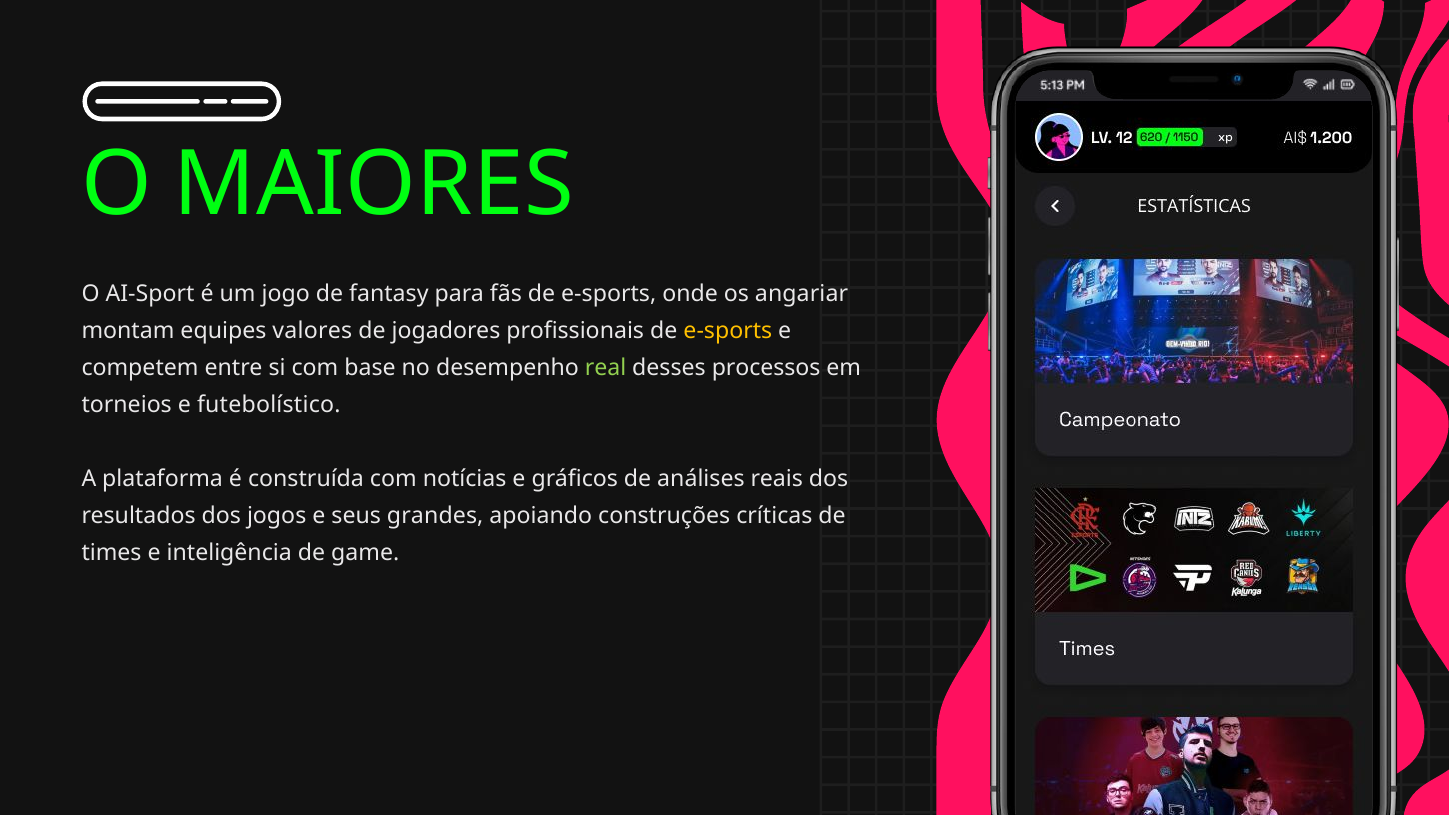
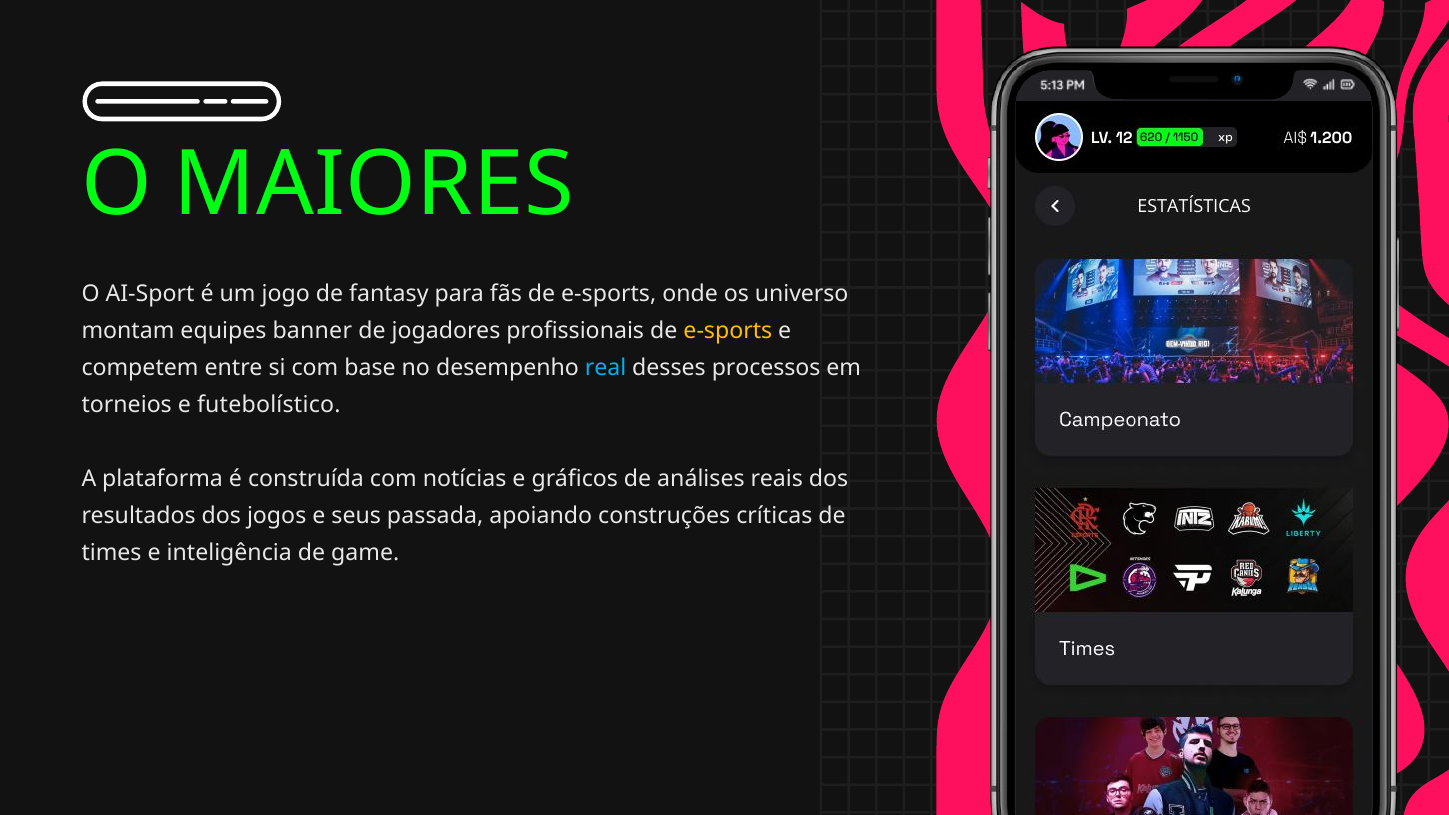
angariar: angariar -> universo (802, 294)
valores: valores -> banner (312, 331)
real colour: light green -> light blue (606, 368)
grandes: grandes -> passada (435, 516)
